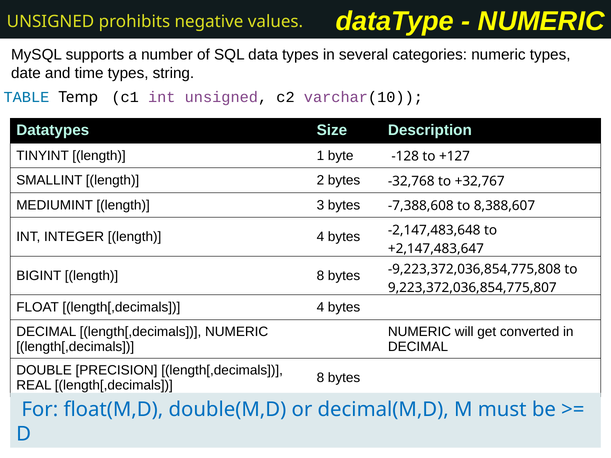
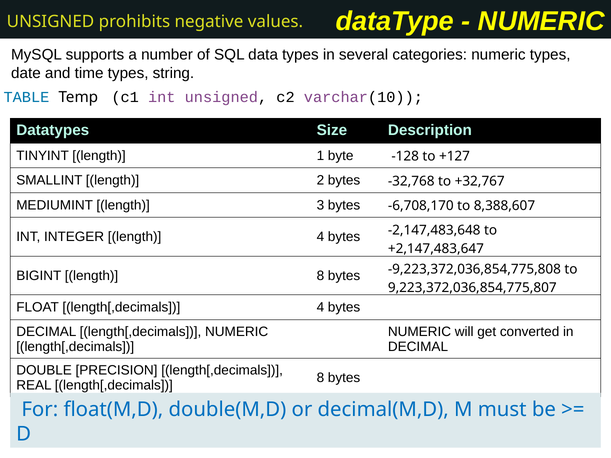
-7,388,608: -7,388,608 -> -6,708,170 (421, 206)
